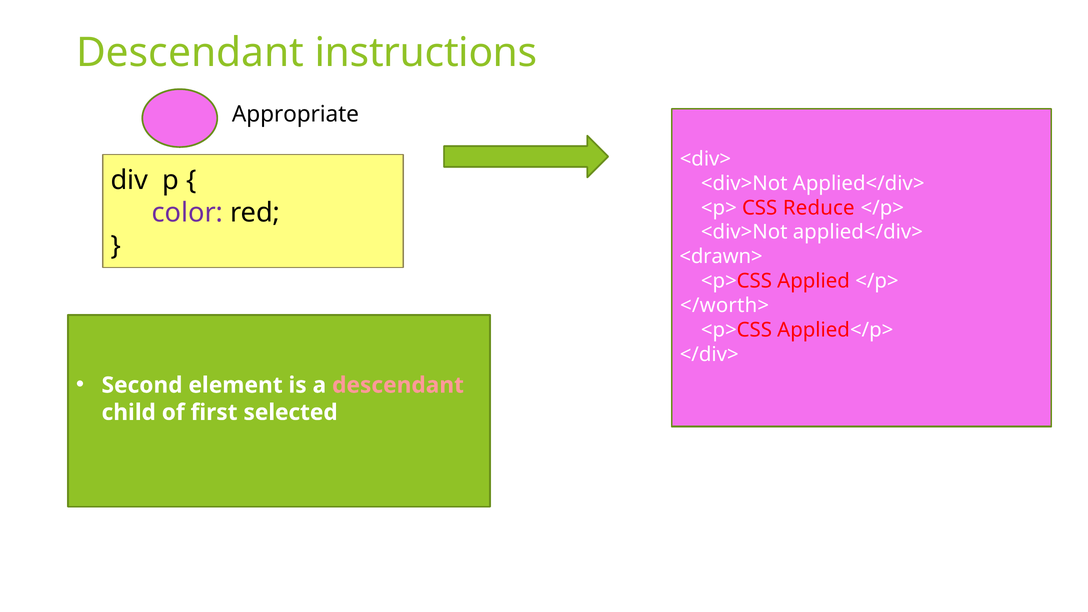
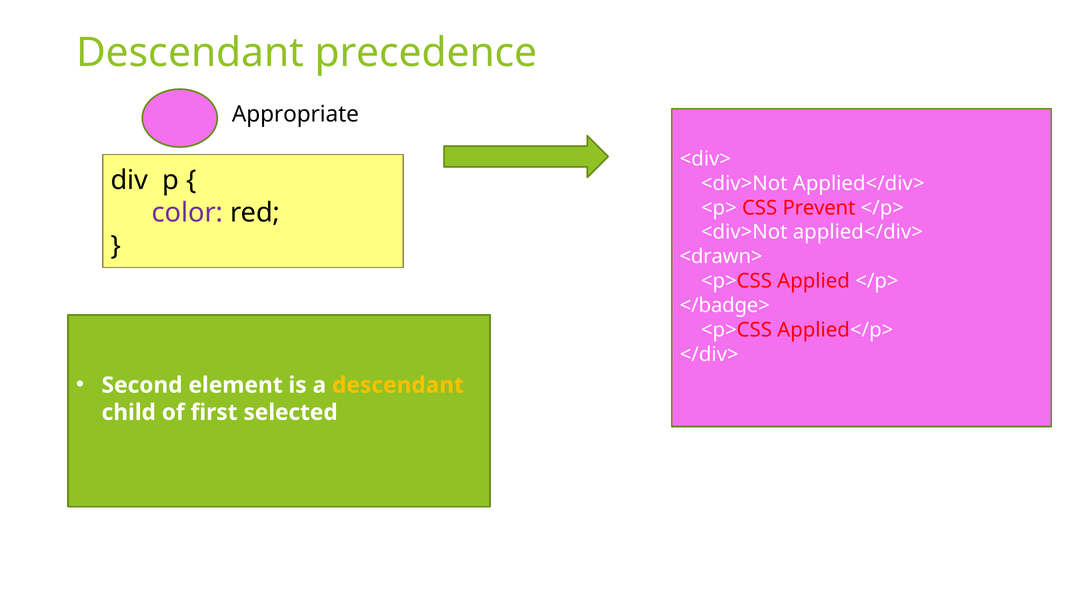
instructions: instructions -> precedence (426, 53)
Reduce: Reduce -> Prevent (819, 208)
</worth>: </worth> -> </badge> (725, 306)
descendant colour: pink -> yellow (398, 385)
